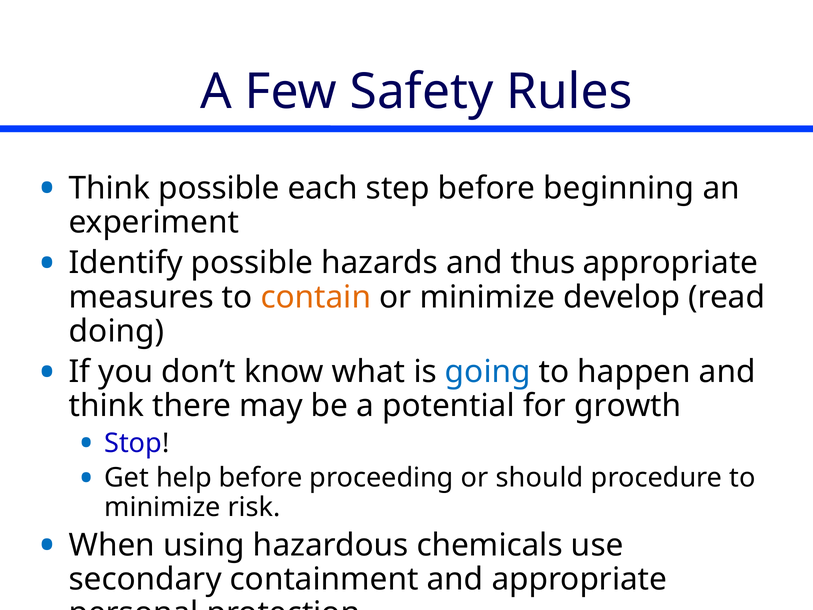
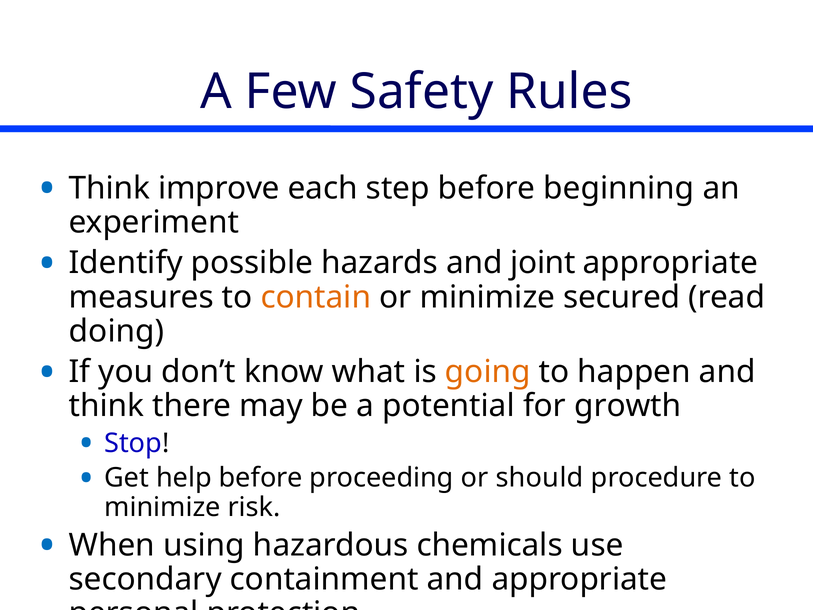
Think possible: possible -> improve (219, 188)
thus: thus -> joint (543, 263)
develop: develop -> secured (622, 297)
going colour: blue -> orange (488, 372)
